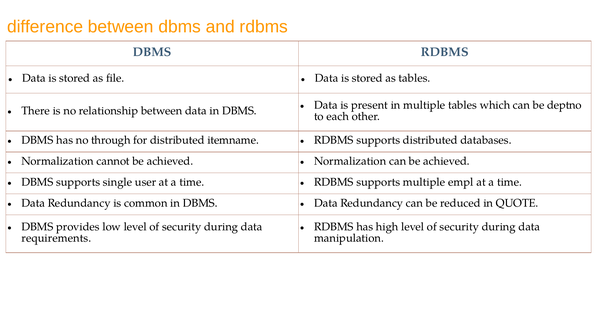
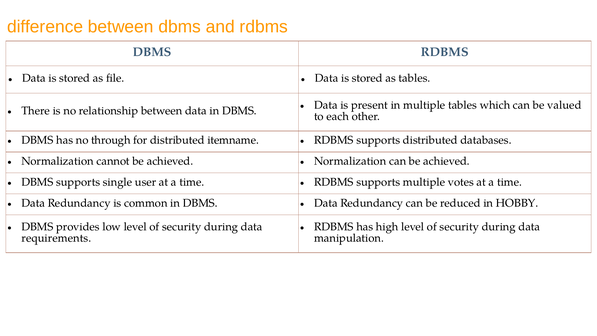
deptno: deptno -> valued (564, 105)
empl: empl -> votes (461, 182)
QUOTE: QUOTE -> HOBBY (517, 203)
